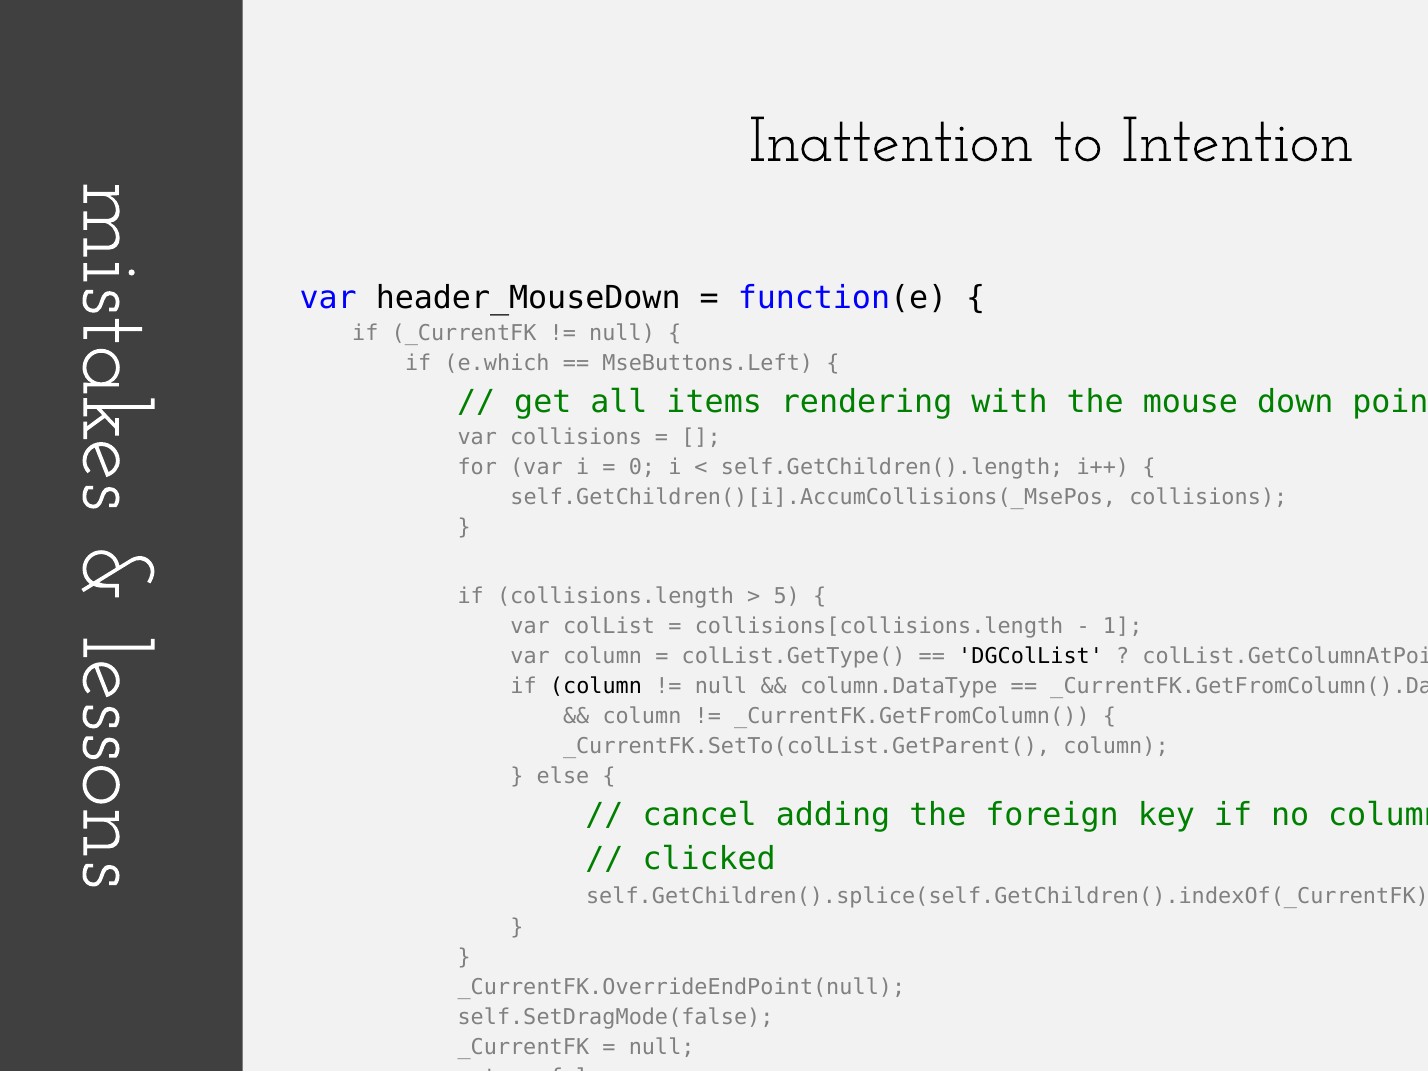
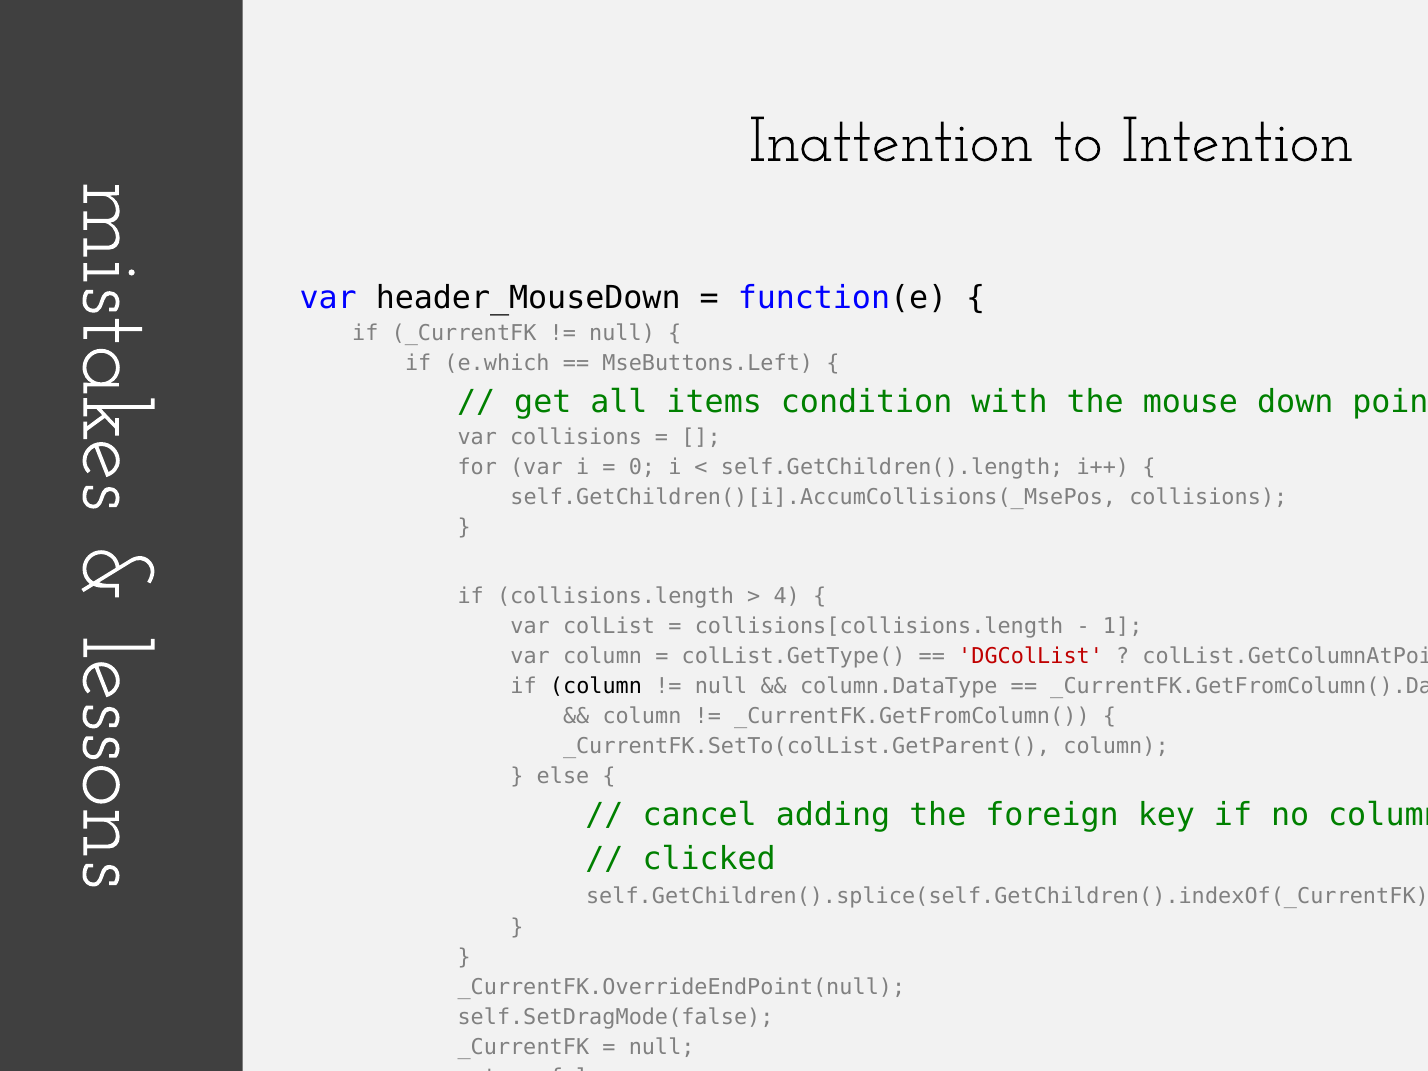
rendering: rendering -> condition (867, 402)
5: 5 -> 4 (787, 596)
DGColList colour: black -> red (1031, 656)
